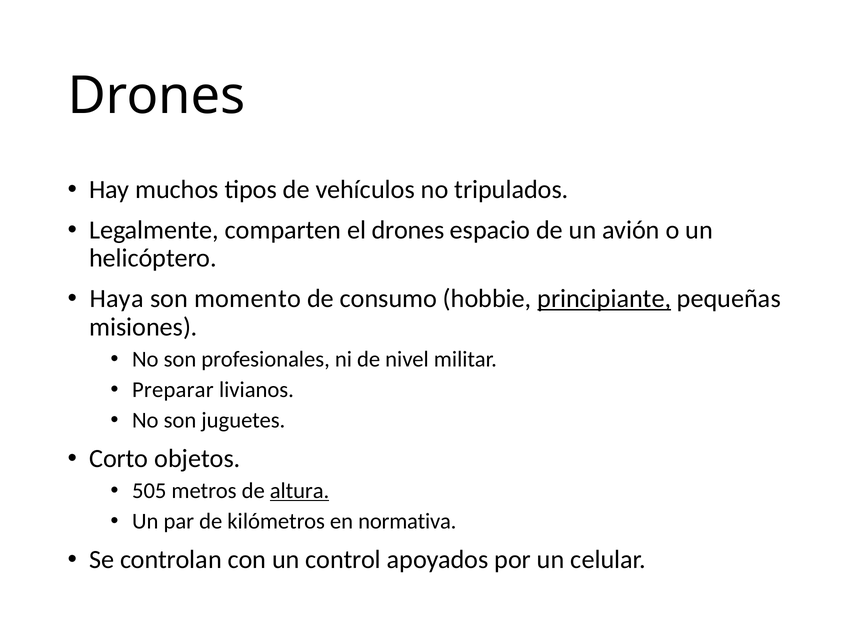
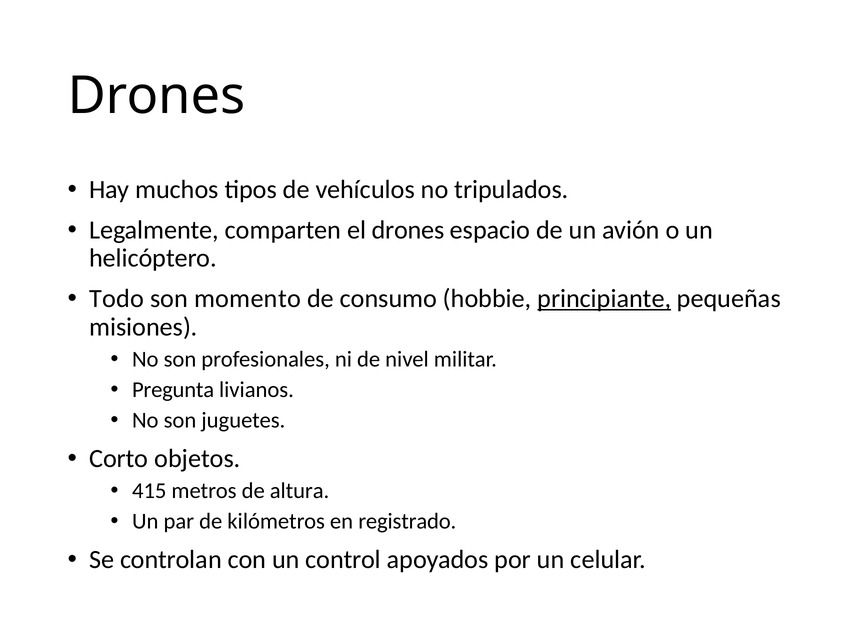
Haya: Haya -> Todo (117, 299)
Preparar: Preparar -> Pregunta (173, 390)
505: 505 -> 415 (149, 491)
altura underline: present -> none (300, 491)
normativa: normativa -> registrado (407, 521)
